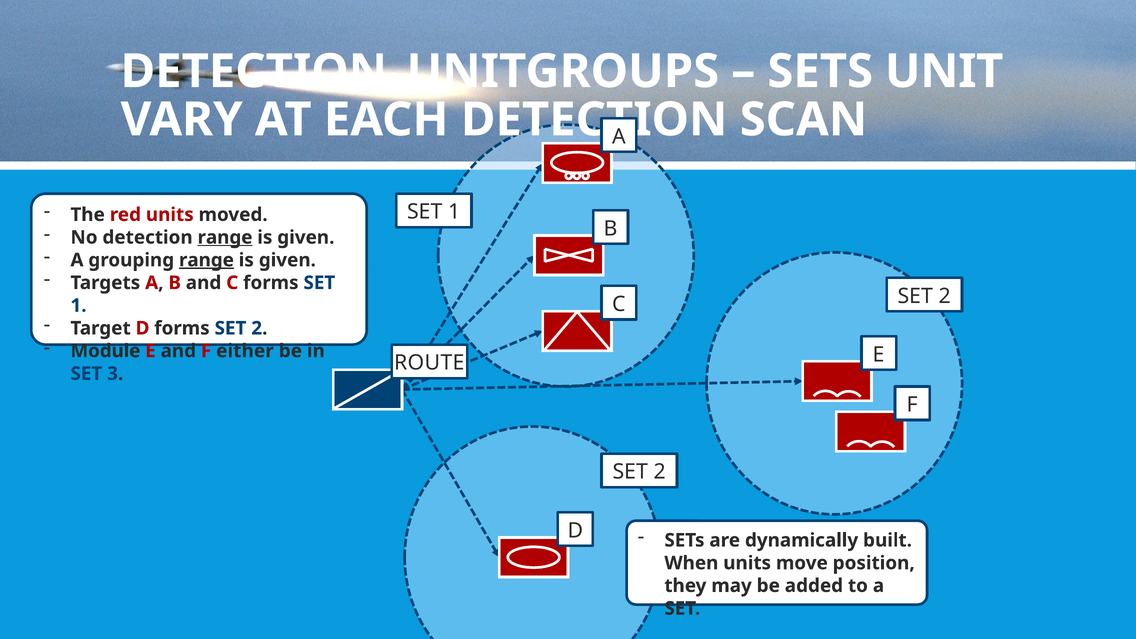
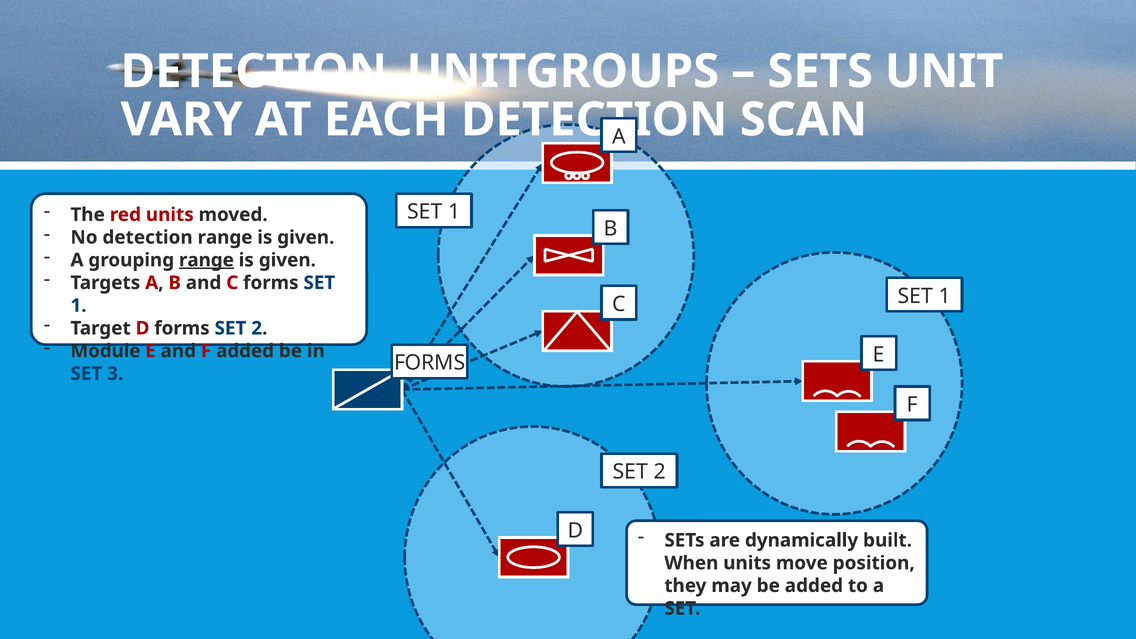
range underline: present -> none (225, 237)
2: 2 -> 1 (945, 296)
F either: either -> added (245, 351)
ROUTE: ROUTE -> FORMS (430, 363)
